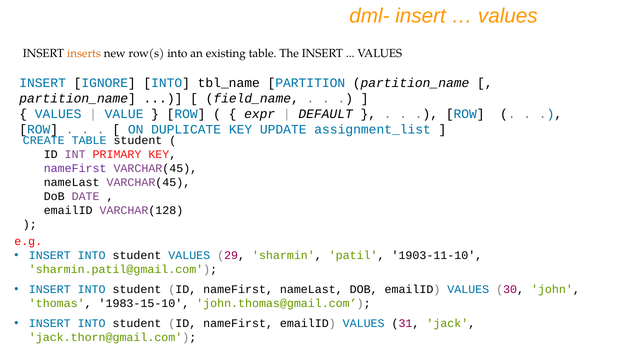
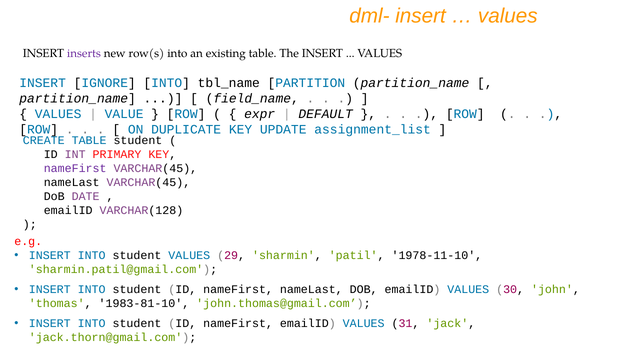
inserts colour: orange -> purple (84, 54)
1903-11-10: 1903-11-10 -> 1978-11-10 (437, 255)
1983-15-10: 1983-15-10 -> 1983-81-10 (144, 303)
